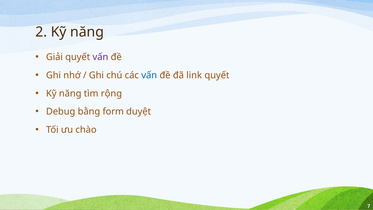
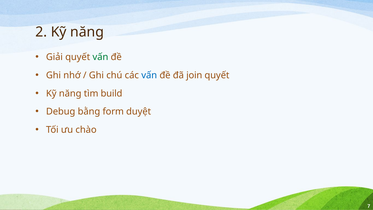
vấn colour: purple -> green (100, 57)
link: link -> join (194, 75)
rộng: rộng -> build (112, 93)
